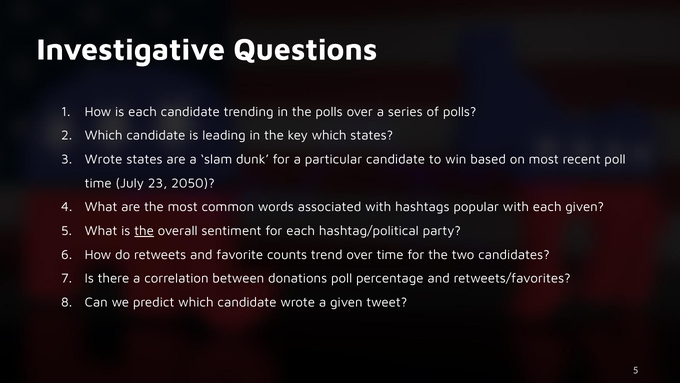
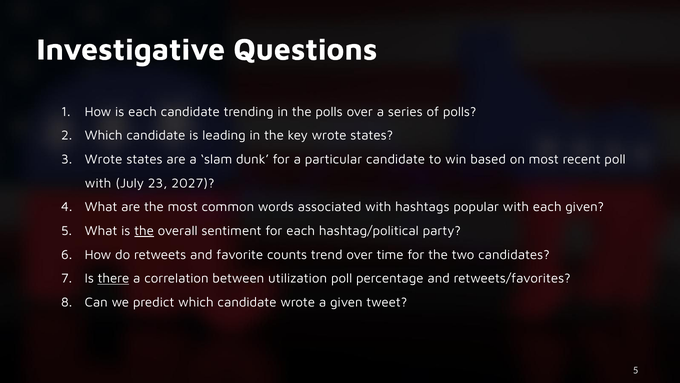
key which: which -> wrote (329, 135)
time: time -> with (98, 183)
2050: 2050 -> 2027 (193, 183)
there underline: none -> present (114, 278)
donations: donations -> utilization (298, 278)
